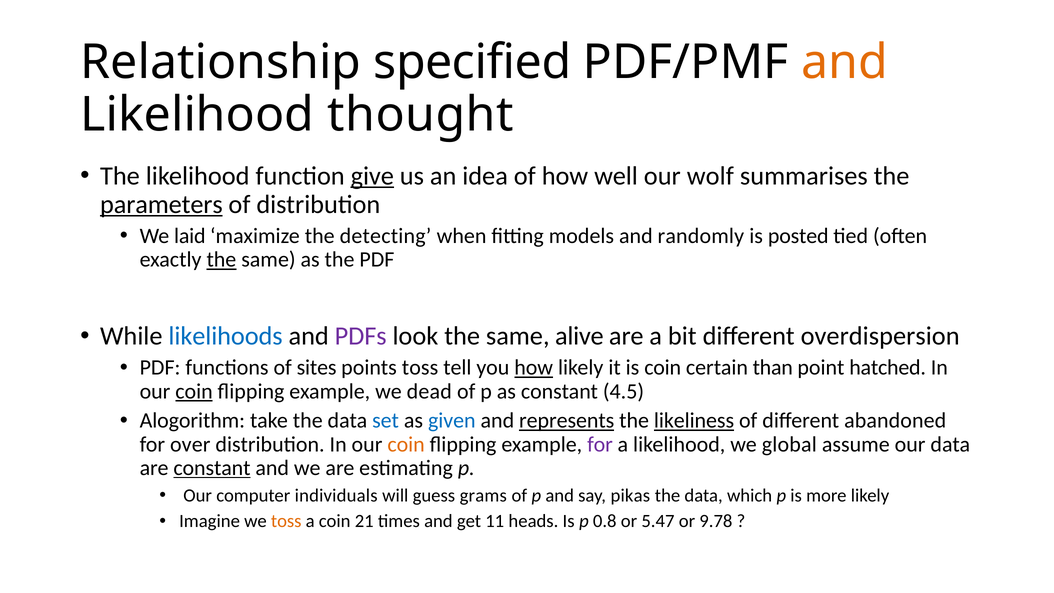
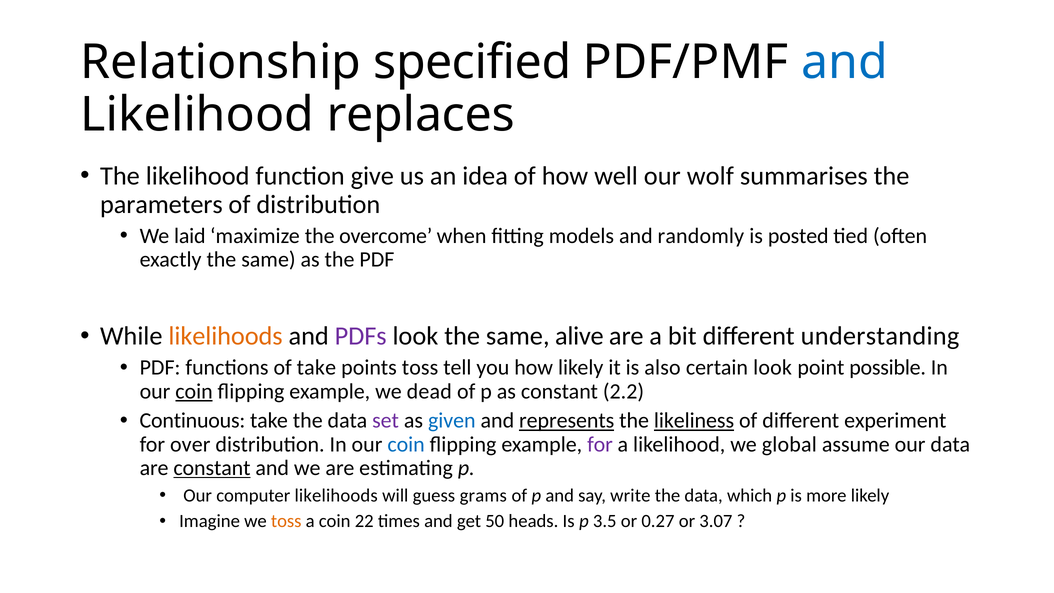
and colour: orange -> blue (844, 62)
thought: thought -> replaces (421, 115)
give underline: present -> none (372, 176)
parameters underline: present -> none (161, 204)
detecting: detecting -> overcome (386, 236)
the underline: present -> none (221, 260)
likelihoods colour: blue -> orange (226, 336)
overdispersion: overdispersion -> understanding (880, 336)
of sites: sites -> take (316, 368)
how underline: present -> none (534, 368)
is coin: coin -> also (662, 368)
certain than: than -> look (773, 368)
hatched: hatched -> possible (888, 368)
4.5: 4.5 -> 2.2 (624, 391)
Alogorithm: Alogorithm -> Continuous (192, 421)
set colour: blue -> purple (386, 421)
abandoned: abandoned -> experiment (895, 421)
coin colour: orange -> blue (406, 444)
computer individuals: individuals -> likelihoods (336, 495)
pikas: pikas -> write (630, 495)
21: 21 -> 22 (364, 521)
11: 11 -> 50 (495, 521)
0.8: 0.8 -> 3.5 (605, 521)
5.47: 5.47 -> 0.27 (658, 521)
9.78: 9.78 -> 3.07 (716, 521)
